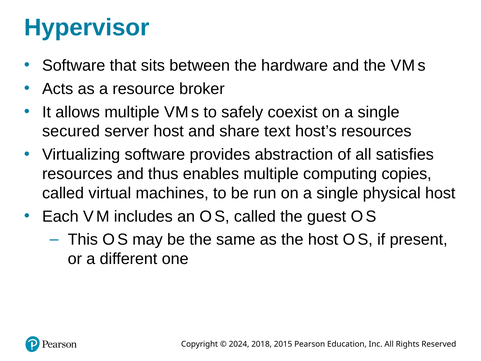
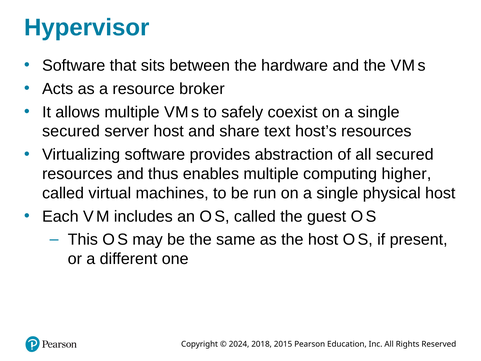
all satisfies: satisfies -> secured (405, 154)
copies: copies -> higher (406, 174)
